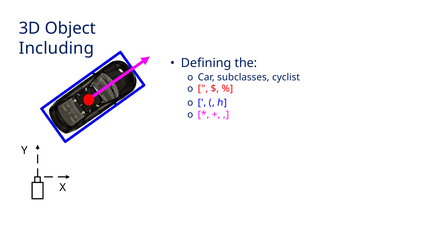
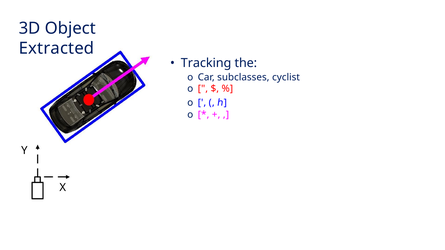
Including: Including -> Extracted (57, 48)
Defining: Defining -> Tracking (206, 63)
